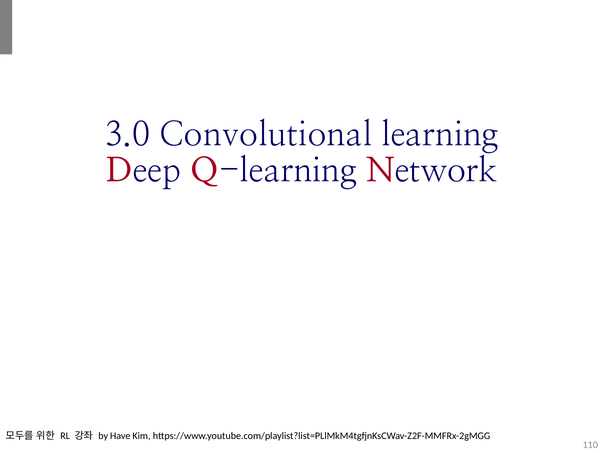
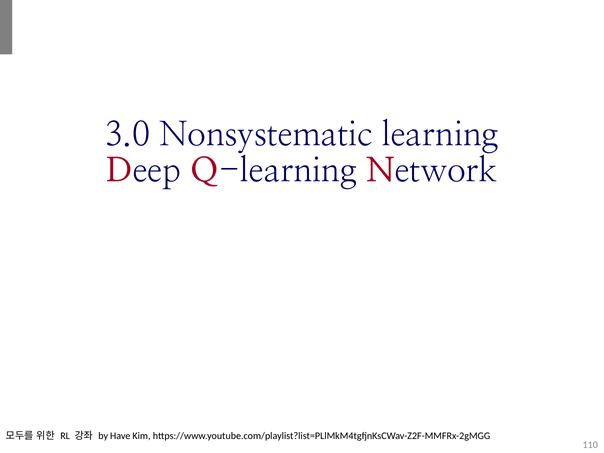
Convolutional: Convolutional -> Nonsystematic (266, 135)
